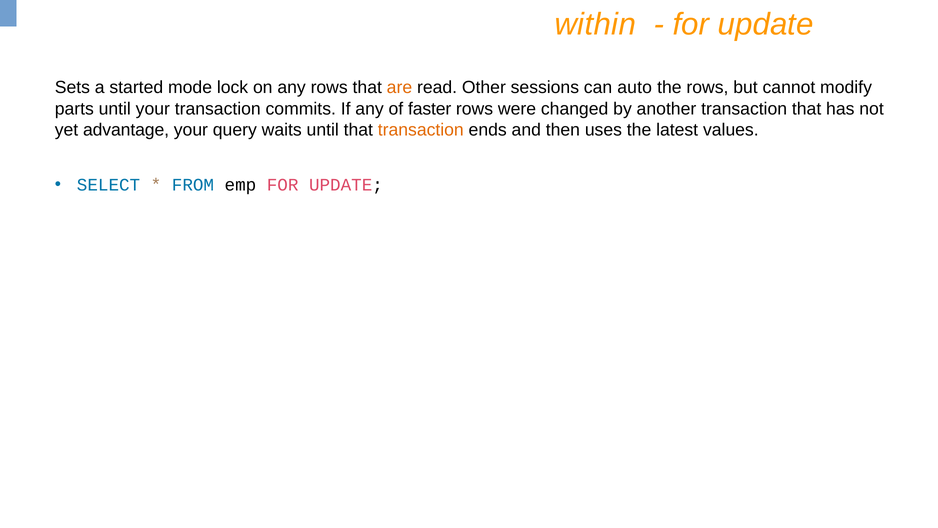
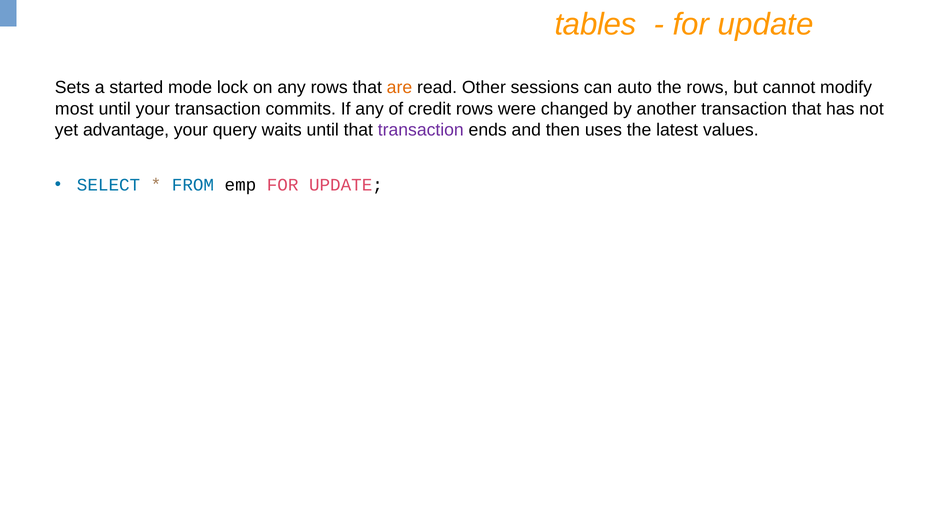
within: within -> tables (596, 24)
parts: parts -> most (74, 109)
faster: faster -> credit (430, 109)
transaction colour: orange -> purple (421, 130)
